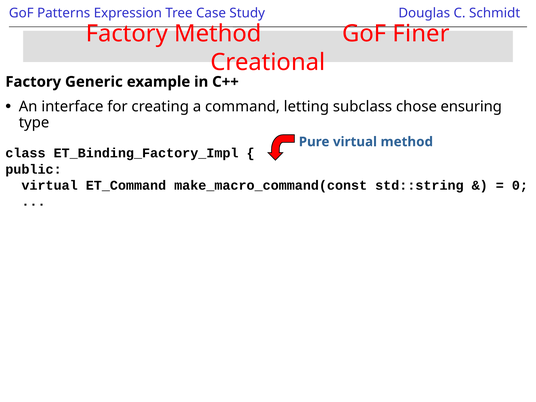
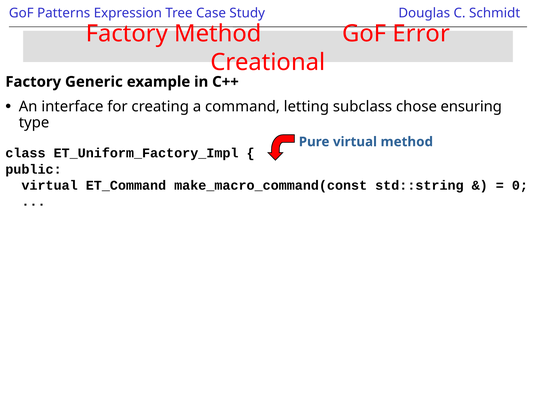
Finer: Finer -> Error (421, 34)
ET_Binding_Factory_Impl: ET_Binding_Factory_Impl -> ET_Uniform_Factory_Impl (146, 153)
